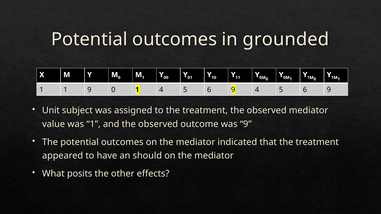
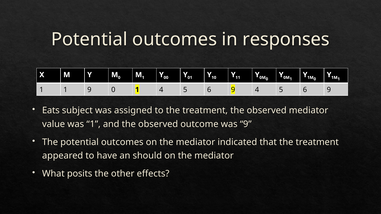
grounded: grounded -> responses (286, 39)
Unit: Unit -> Eats (51, 111)
